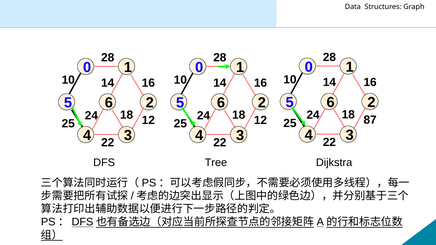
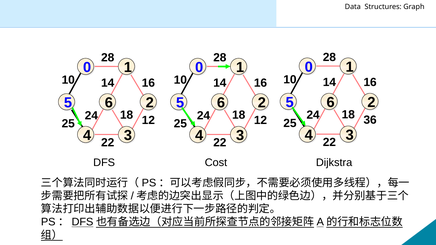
87: 87 -> 36 (370, 120)
Tree: Tree -> Cost (216, 163)
